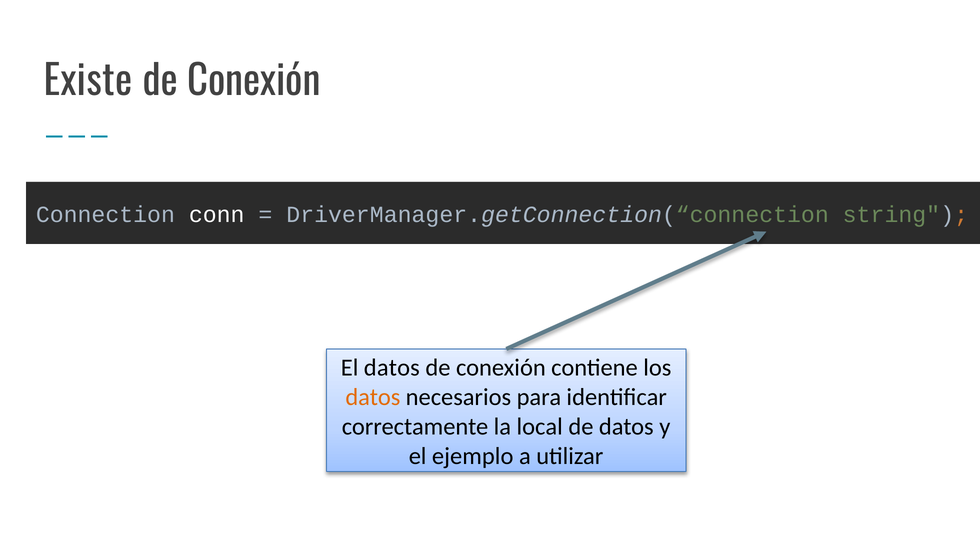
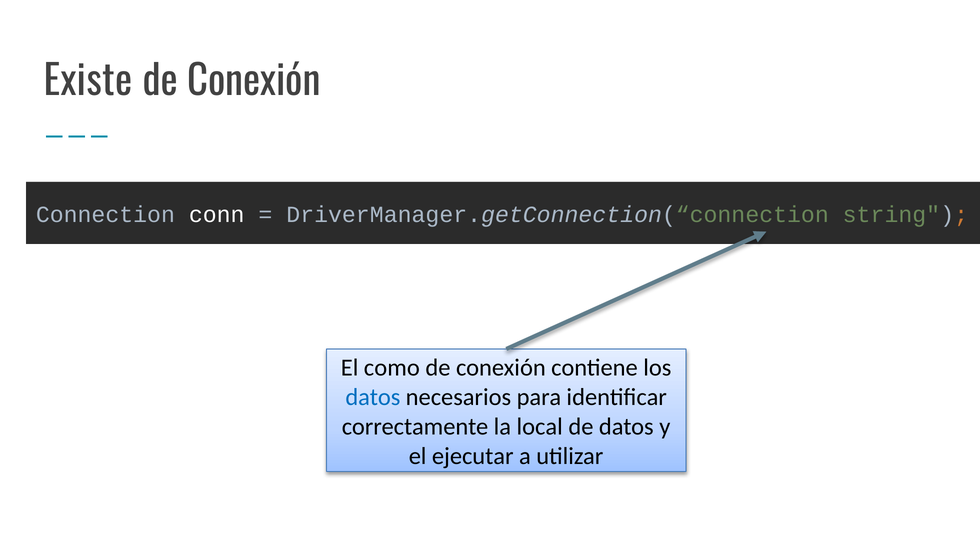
El datos: datos -> como (392, 368)
datos colour: orange -> blue (373, 397)
ejemplo: ejemplo -> ejecutar (473, 456)
